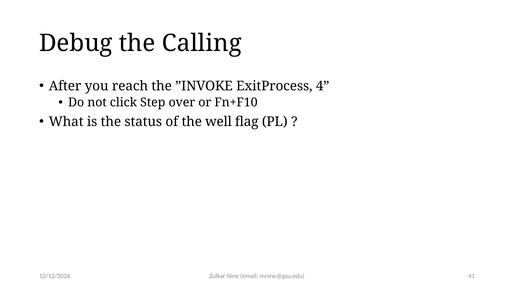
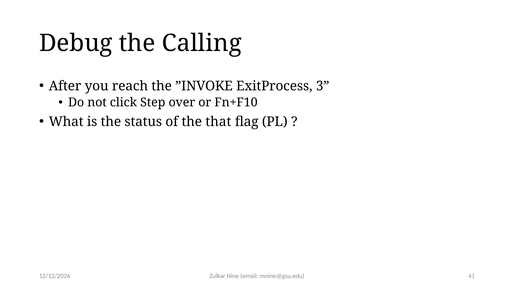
4: 4 -> 3 (323, 86)
well: well -> that (218, 122)
